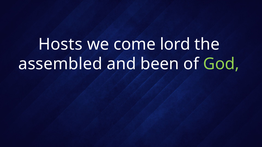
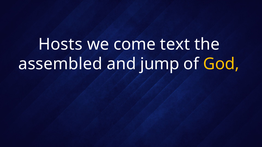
lord: lord -> text (175, 45)
been: been -> jump (160, 64)
God colour: light green -> yellow (221, 64)
